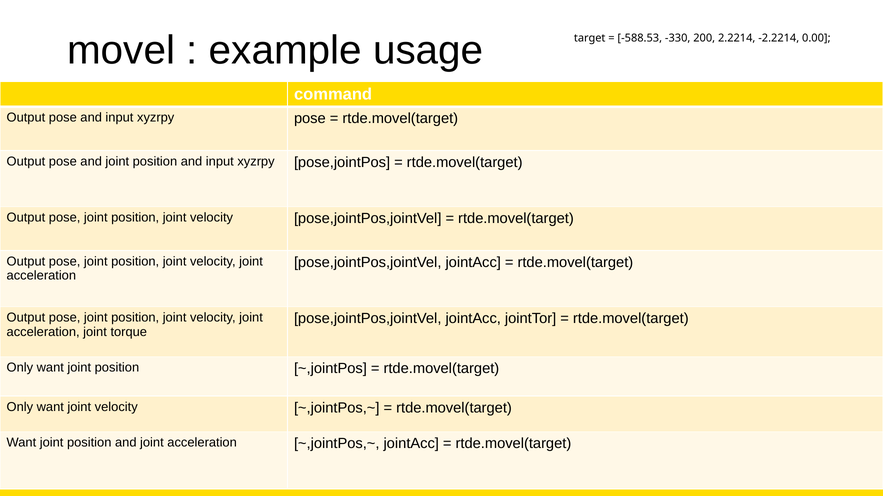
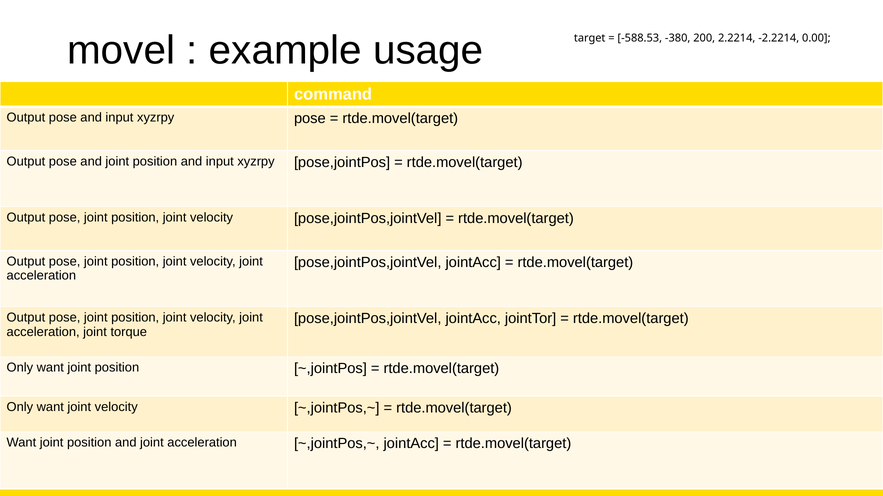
-330: -330 -> -380 (678, 38)
